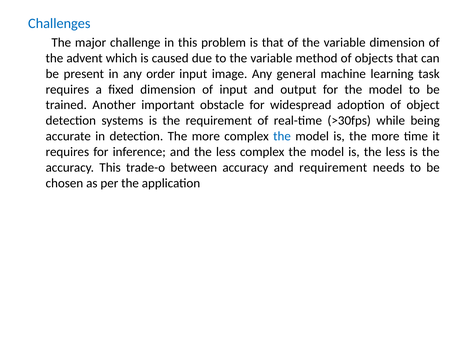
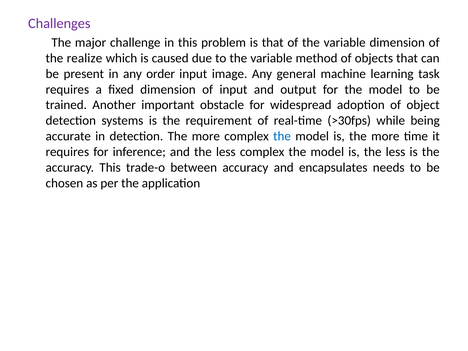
Challenges colour: blue -> purple (59, 24)
advent: advent -> realize (84, 58)
and requirement: requirement -> encapsulates (333, 168)
